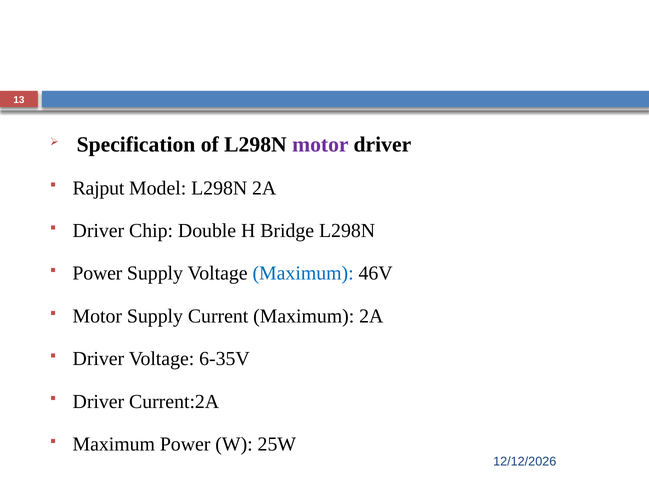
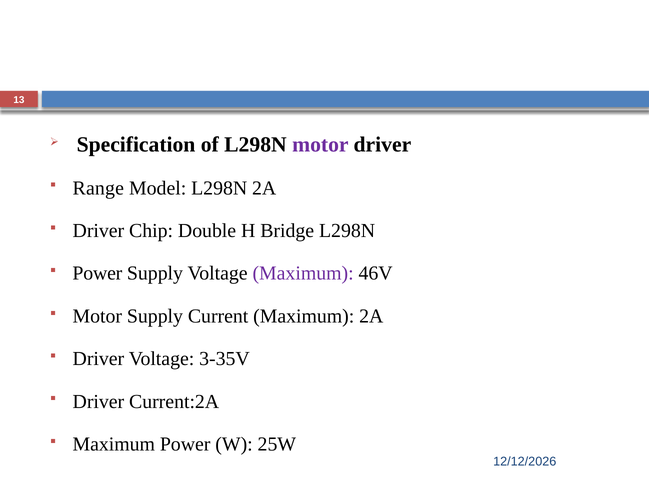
Rajput: Rajput -> Range (98, 188)
Maximum colour: blue -> purple (303, 273)
6-35V: 6-35V -> 3-35V (224, 359)
